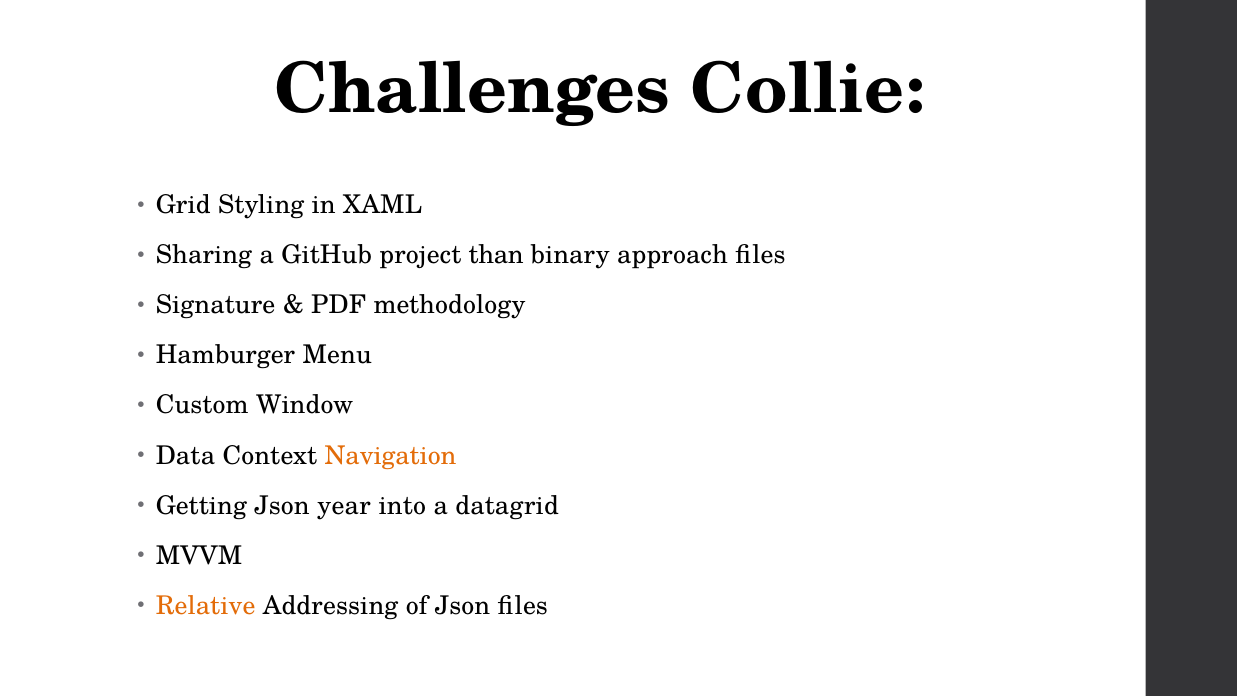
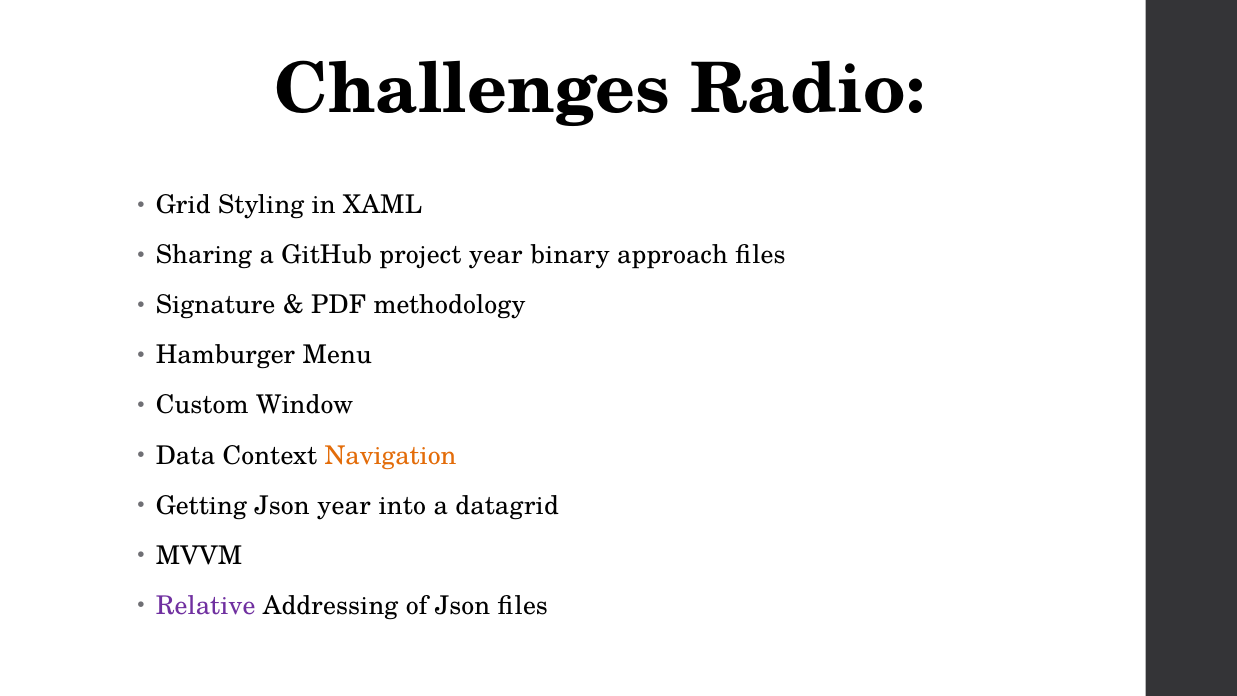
Collie: Collie -> Radio (808, 89)
project than: than -> year (496, 255)
Relative colour: orange -> purple (206, 606)
